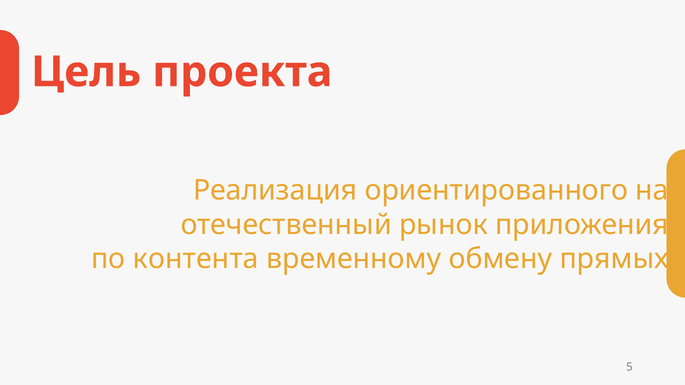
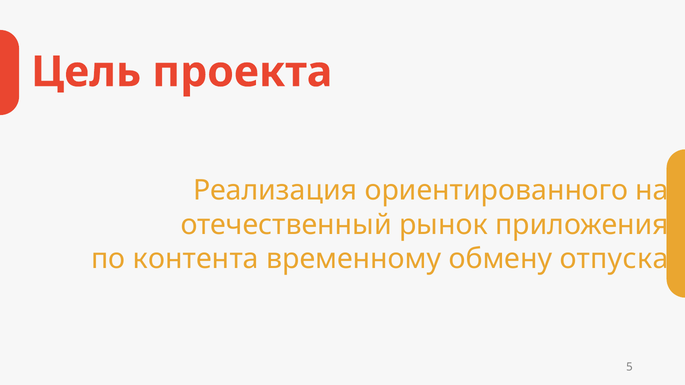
прямых: прямых -> отпуска (614, 259)
